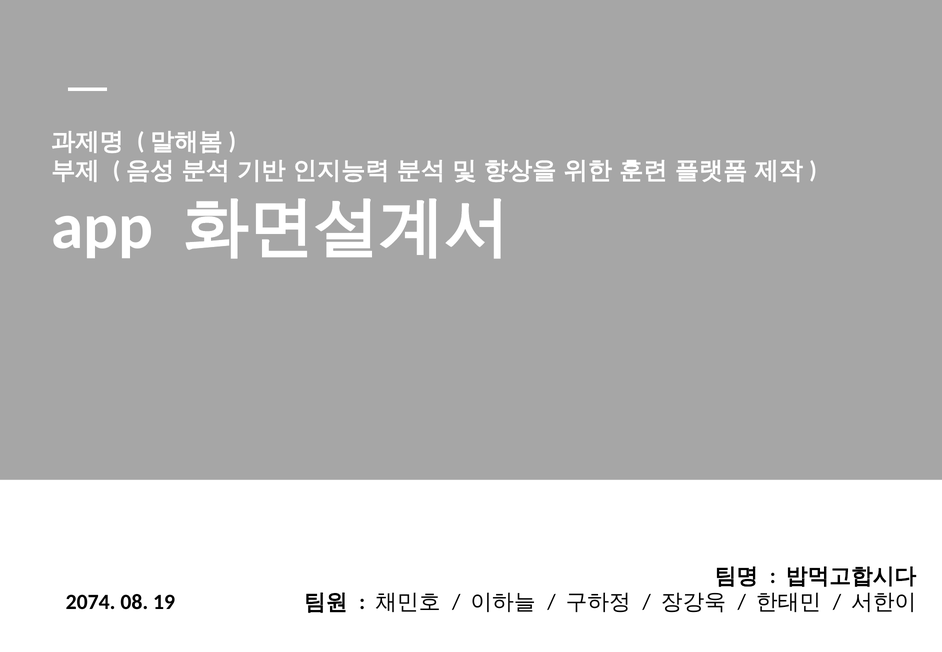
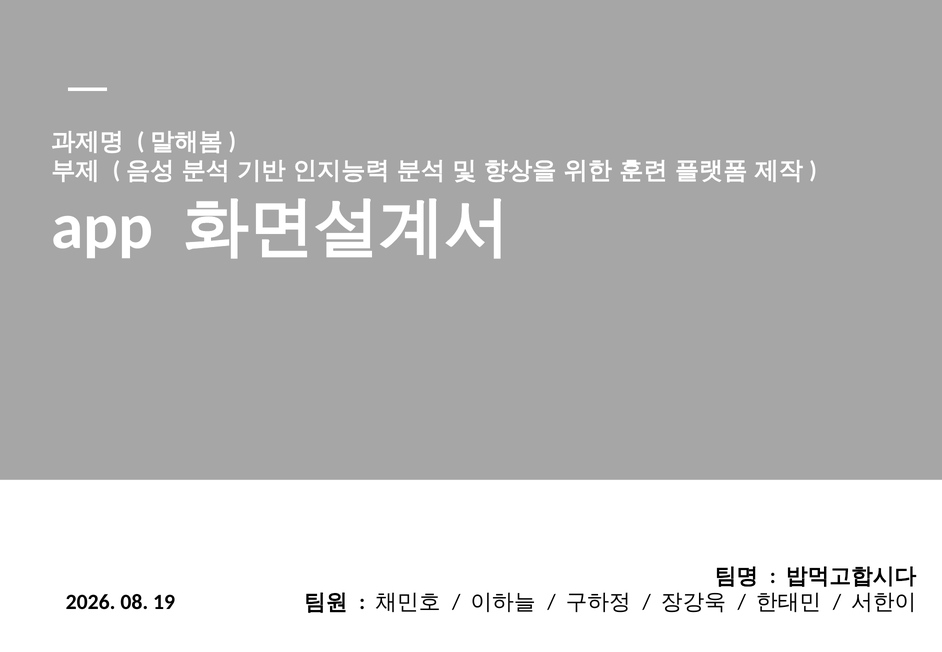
2074: 2074 -> 2026 (91, 602)
